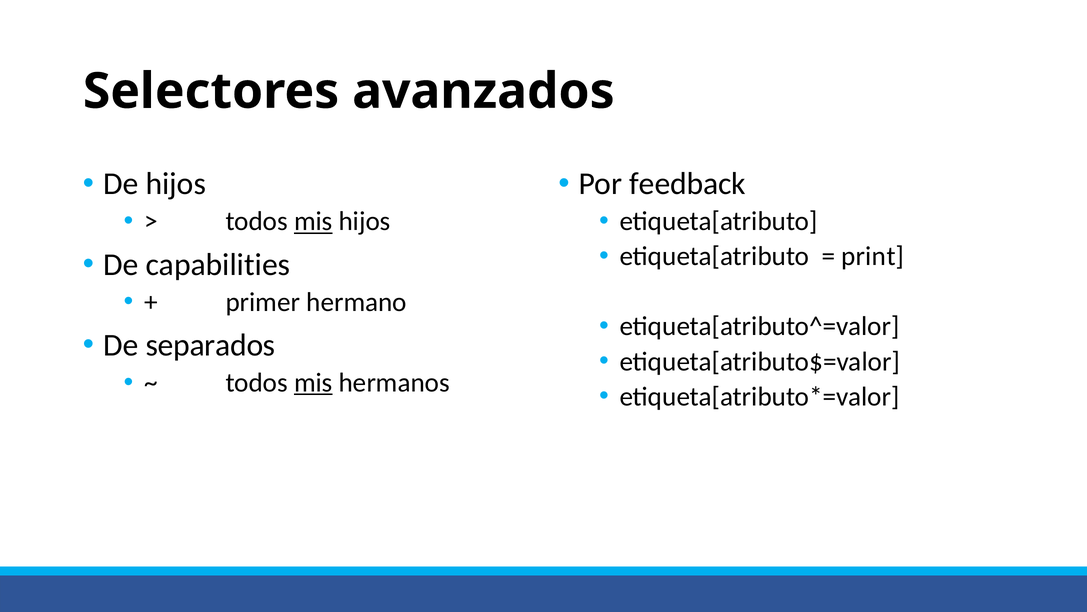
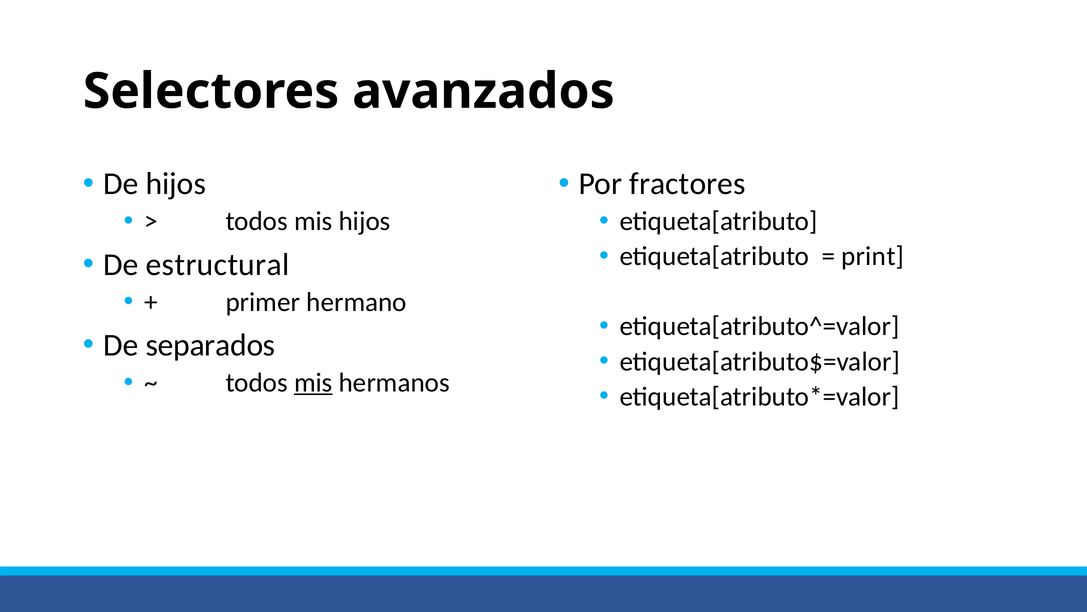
feedback: feedback -> fractores (688, 184)
mis underline: present -> none (313, 221)
capabilities: capabilities -> estructural (218, 264)
